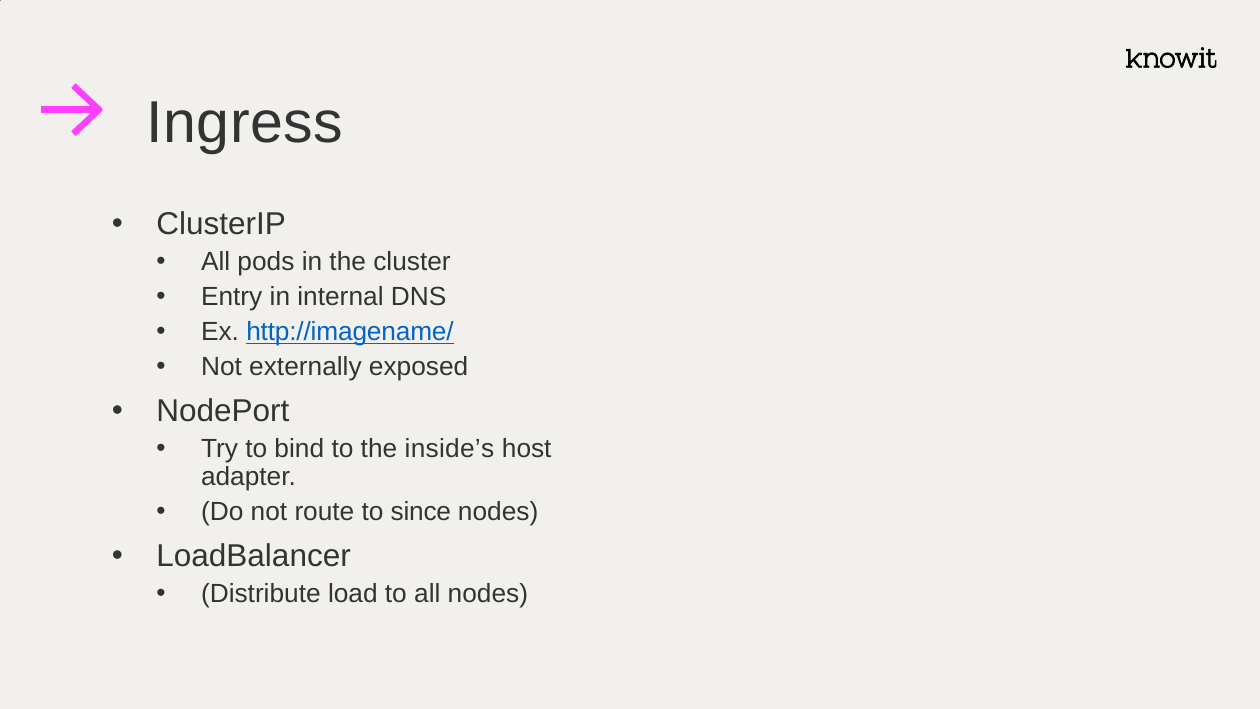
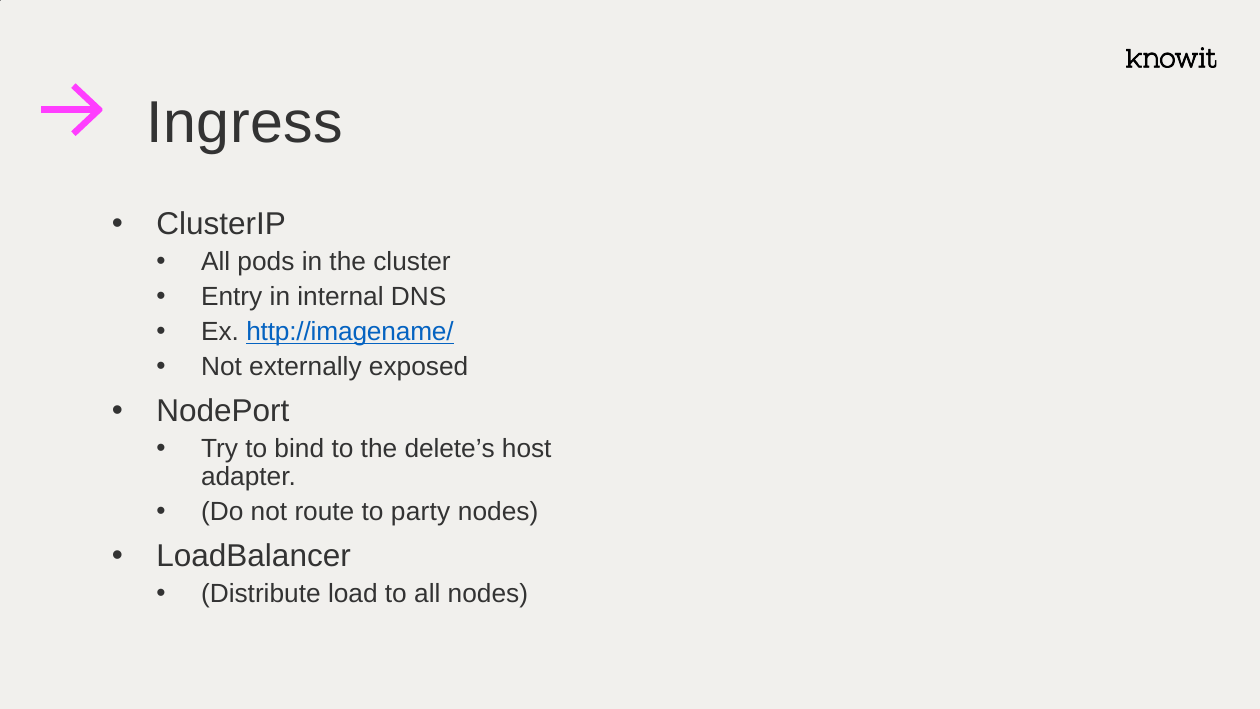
inside’s: inside’s -> delete’s (450, 449)
since: since -> party (421, 512)
